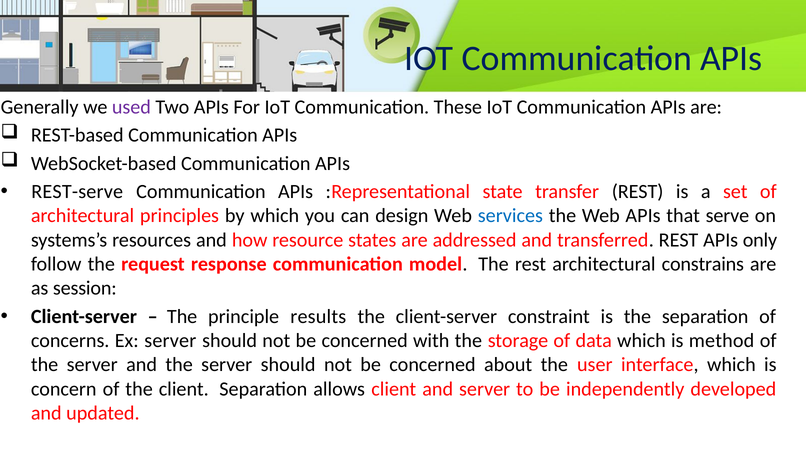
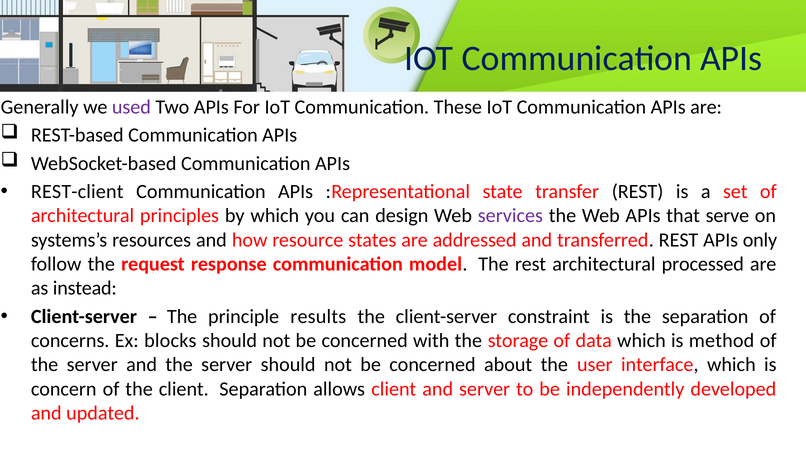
REST-serve: REST-serve -> REST-client (77, 192)
services colour: blue -> purple (510, 216)
constrains: constrains -> processed (703, 264)
session: session -> instead (85, 289)
Ex server: server -> blocks (170, 341)
